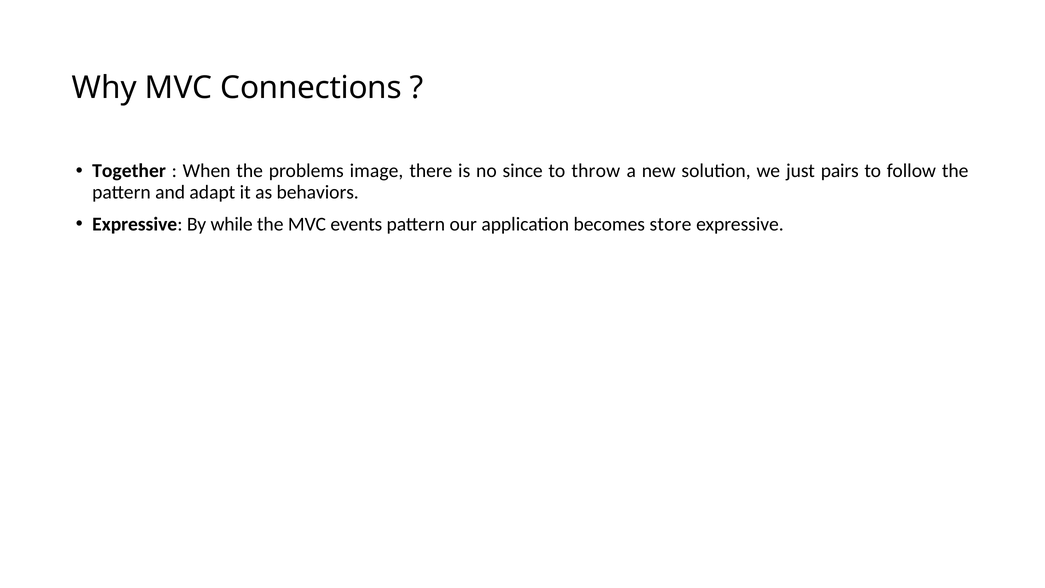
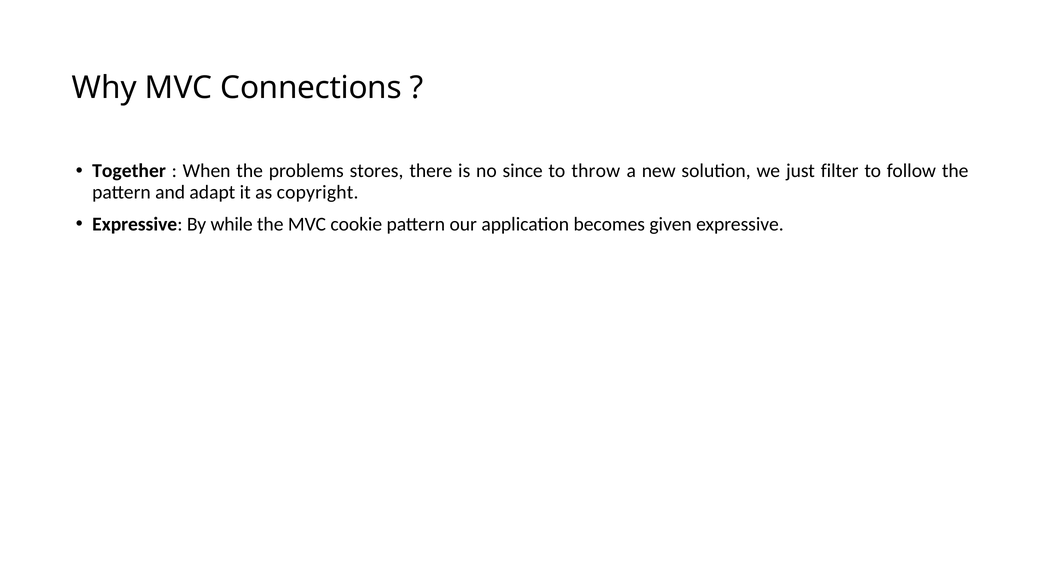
image: image -> stores (377, 171)
pairs: pairs -> filter (840, 171)
behaviors: behaviors -> copyright (318, 192)
events: events -> cookie (356, 224)
store: store -> given (671, 224)
